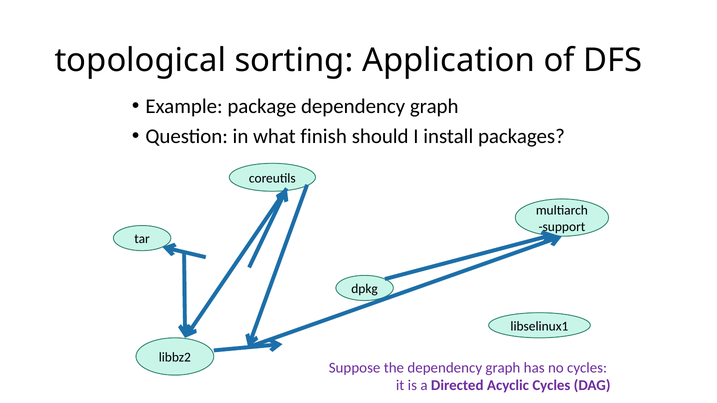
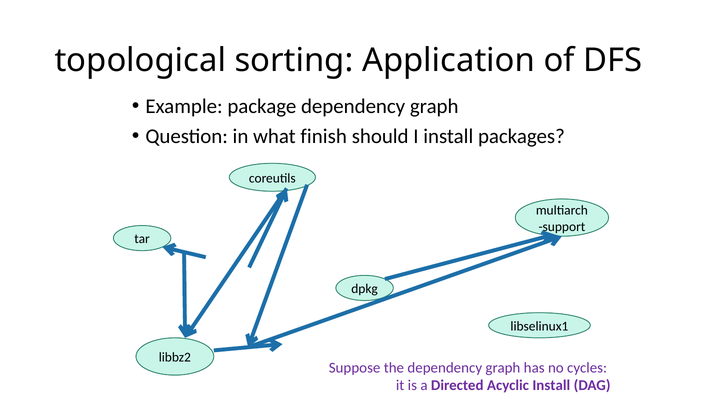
Acyclic Cycles: Cycles -> Install (551, 386)
